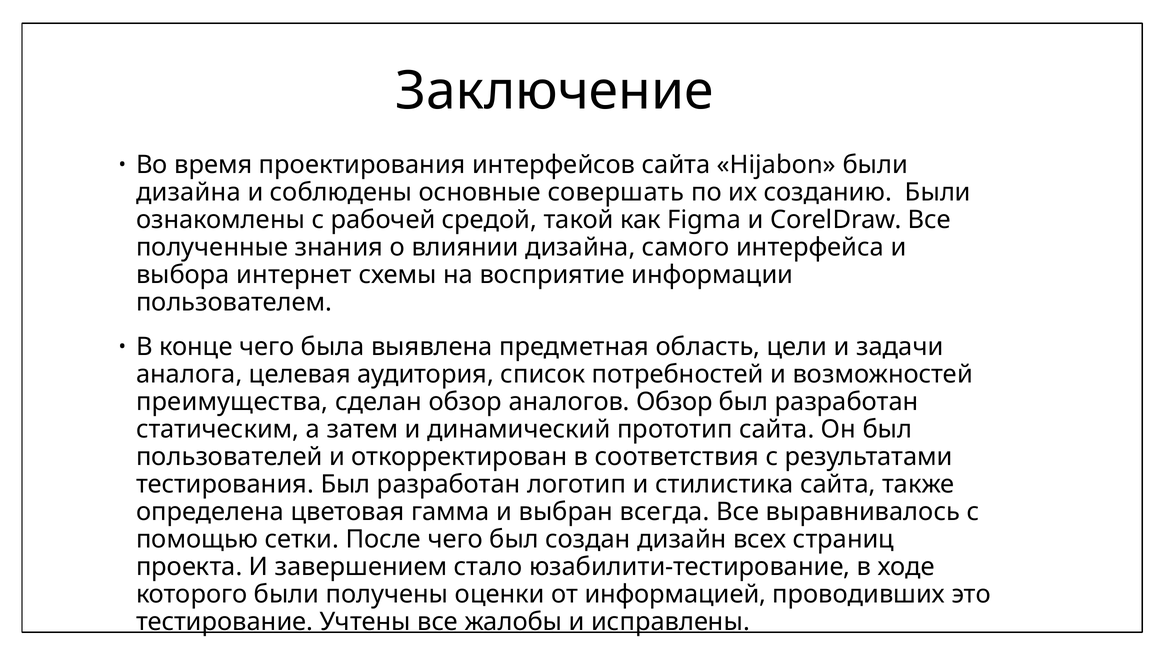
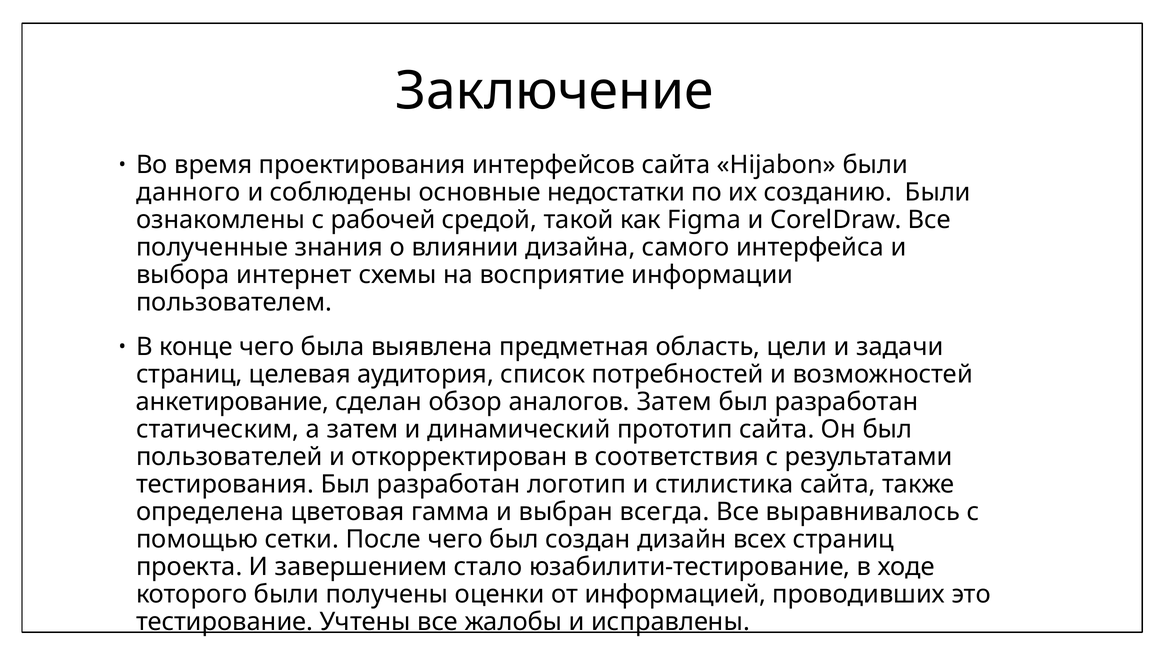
дизайна: дизайна -> данного (188, 192)
совершать: совершать -> недостатки (616, 192)
аналога: аналога -> страниц (189, 375)
преимущества: преимущества -> анкетирование (232, 402)
аналогов Обзор: Обзор -> Затем (674, 402)
